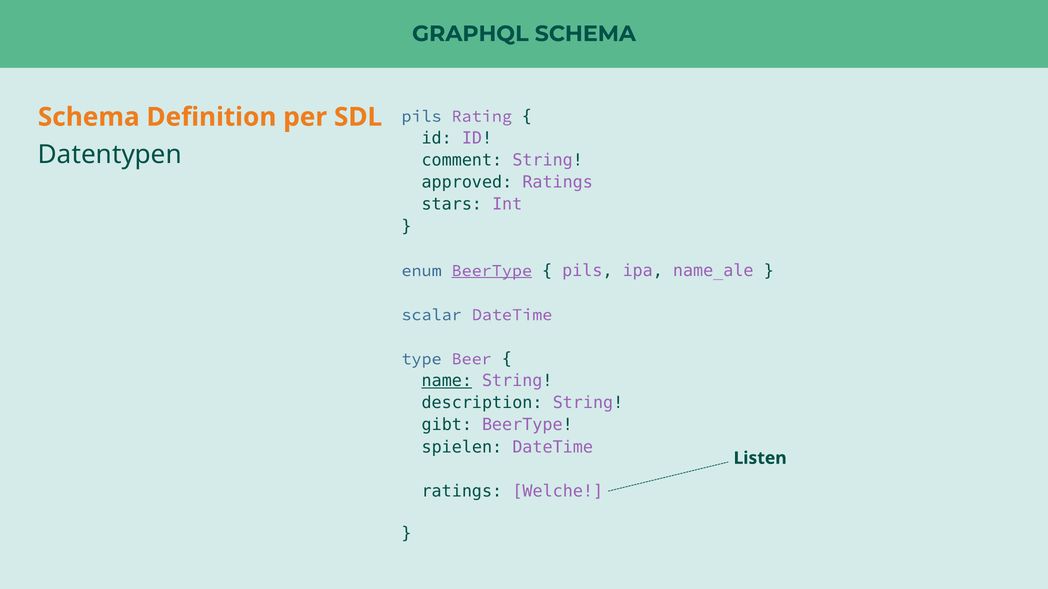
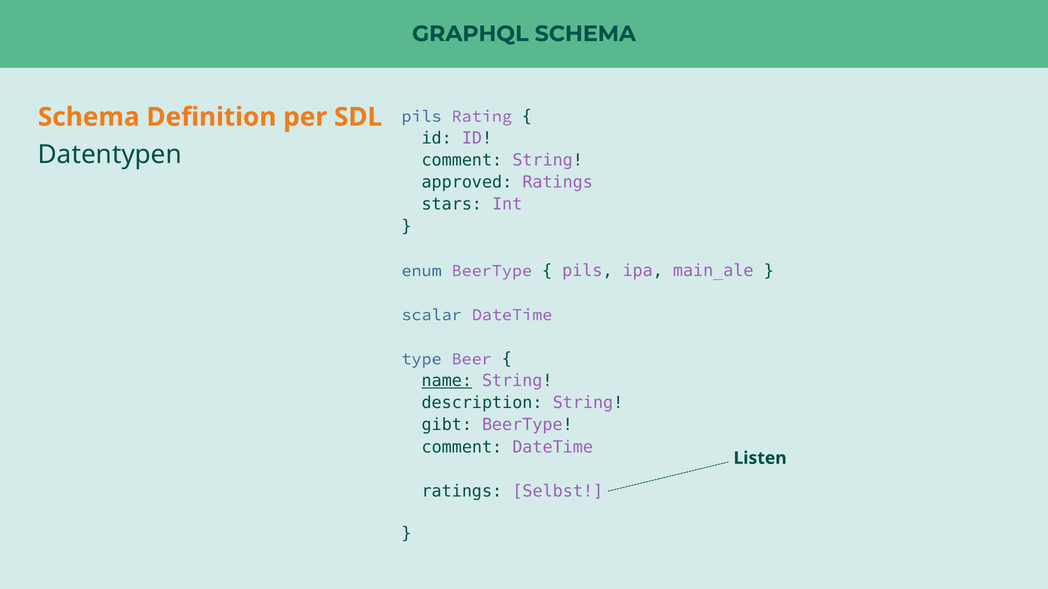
BeerType underline: present -> none (492, 271)
name_ale: name_ale -> main_ale (713, 271)
spielen: spielen -> comment (462, 447)
Welche: Welche -> Selbst (558, 492)
